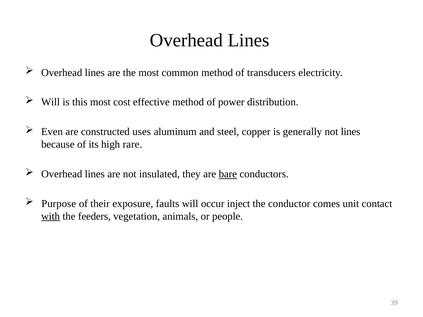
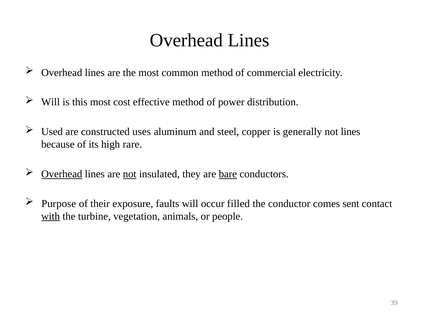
transducers: transducers -> commercial (271, 73)
Even: Even -> Used (52, 132)
Overhead underline: none -> present (62, 174)
not underline: none -> present (130, 174)
inject: inject -> filled (238, 204)
unit: unit -> sent (351, 204)
feeders: feeders -> turbine (94, 216)
